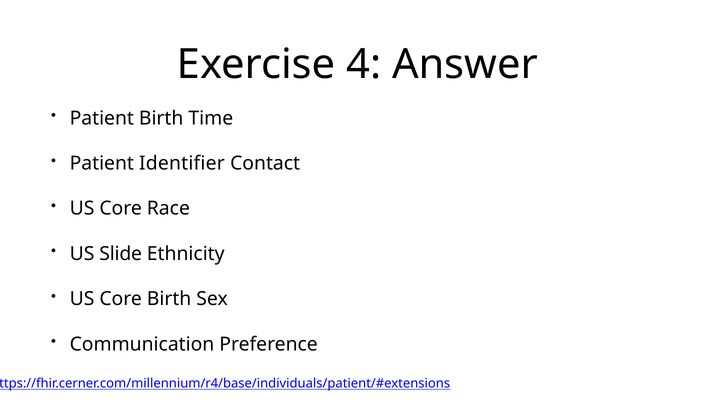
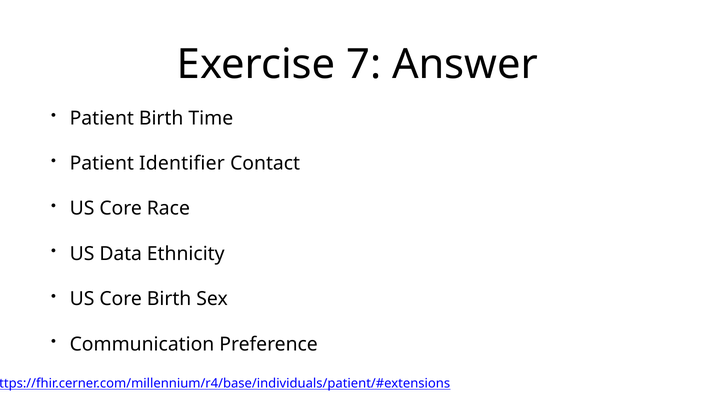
4: 4 -> 7 (364, 64)
Slide: Slide -> Data (121, 254)
